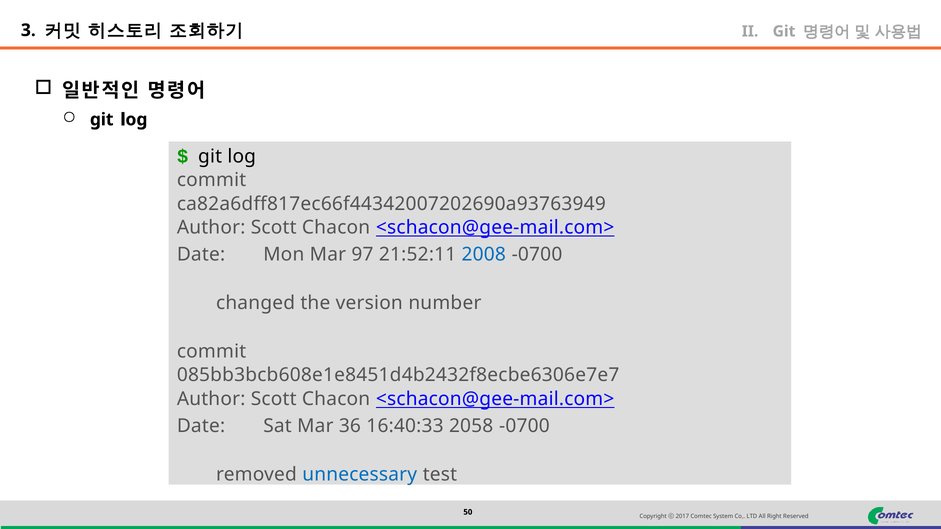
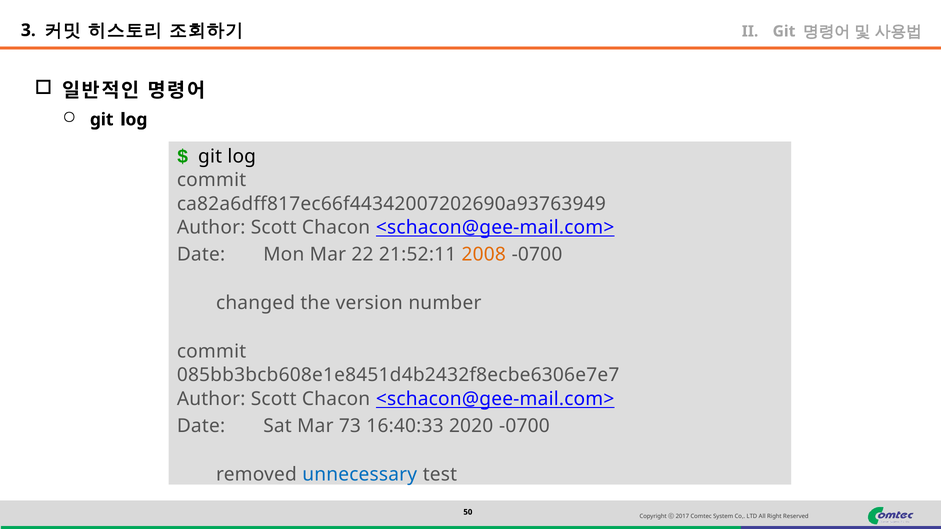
97: 97 -> 22 (362, 255)
2008 colour: blue -> orange (484, 255)
36: 36 -> 73 (350, 426)
2058: 2058 -> 2020 (471, 426)
